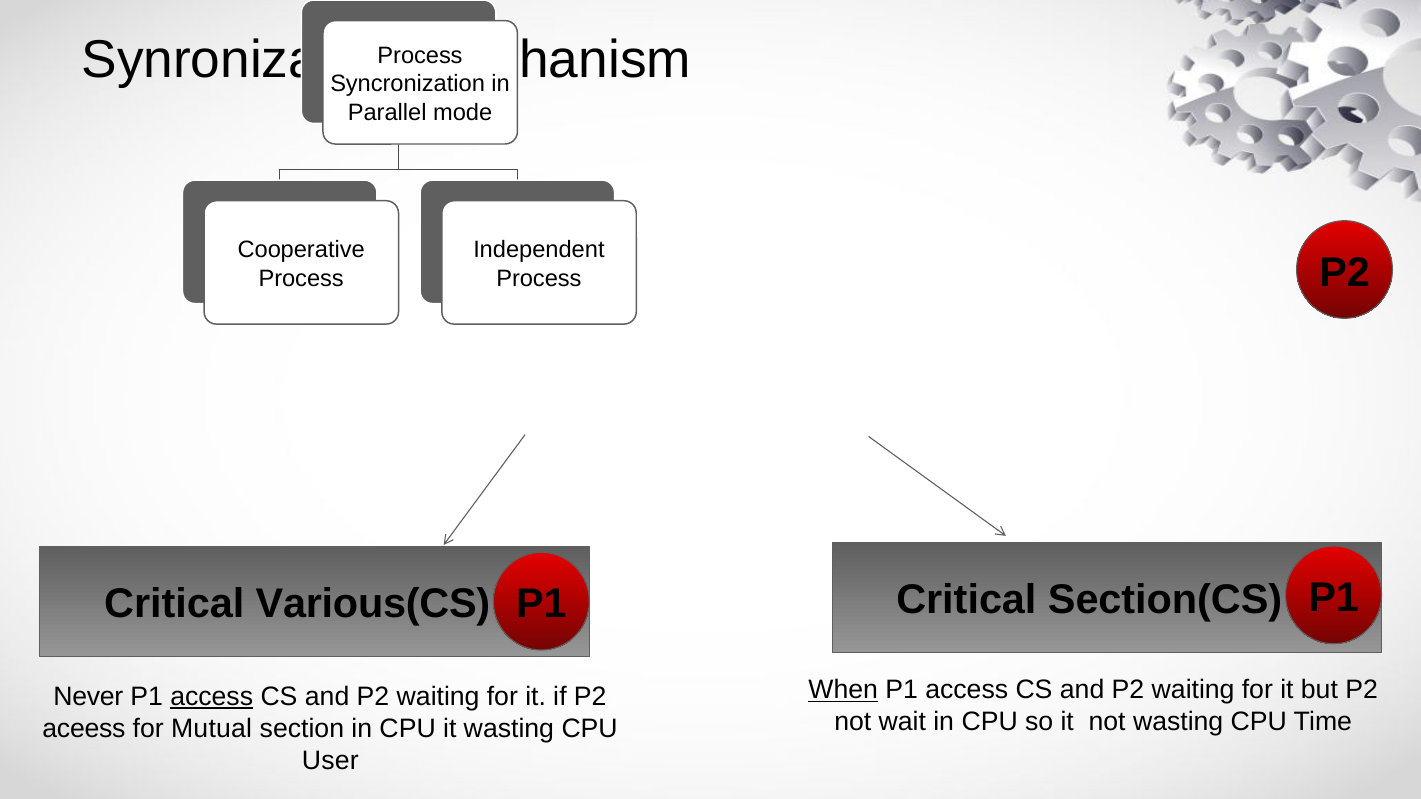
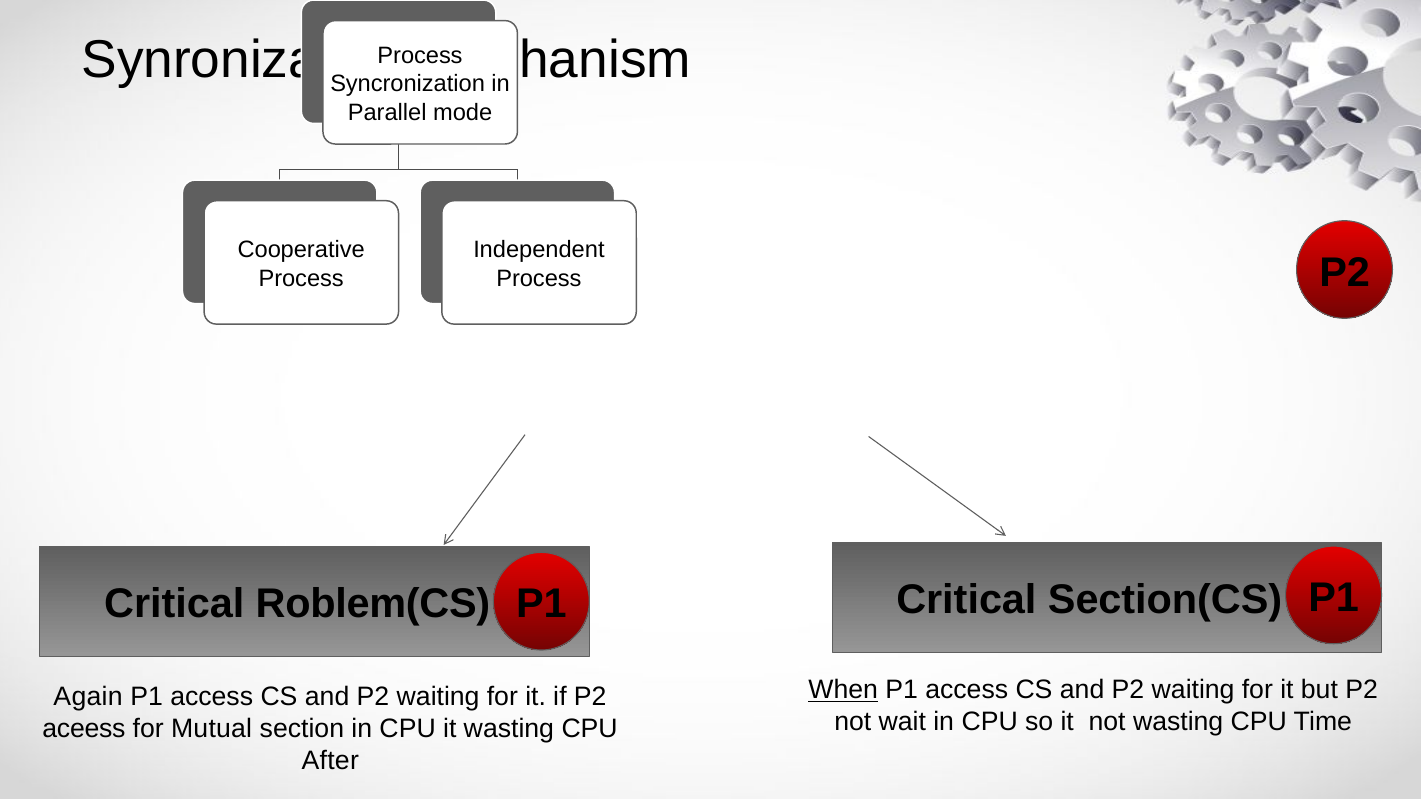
Various(CS: Various(CS -> Roblem(CS (373, 604)
Never: Never -> Again (88, 697)
access underline: present -> none (212, 697)
User: User -> After (330, 761)
